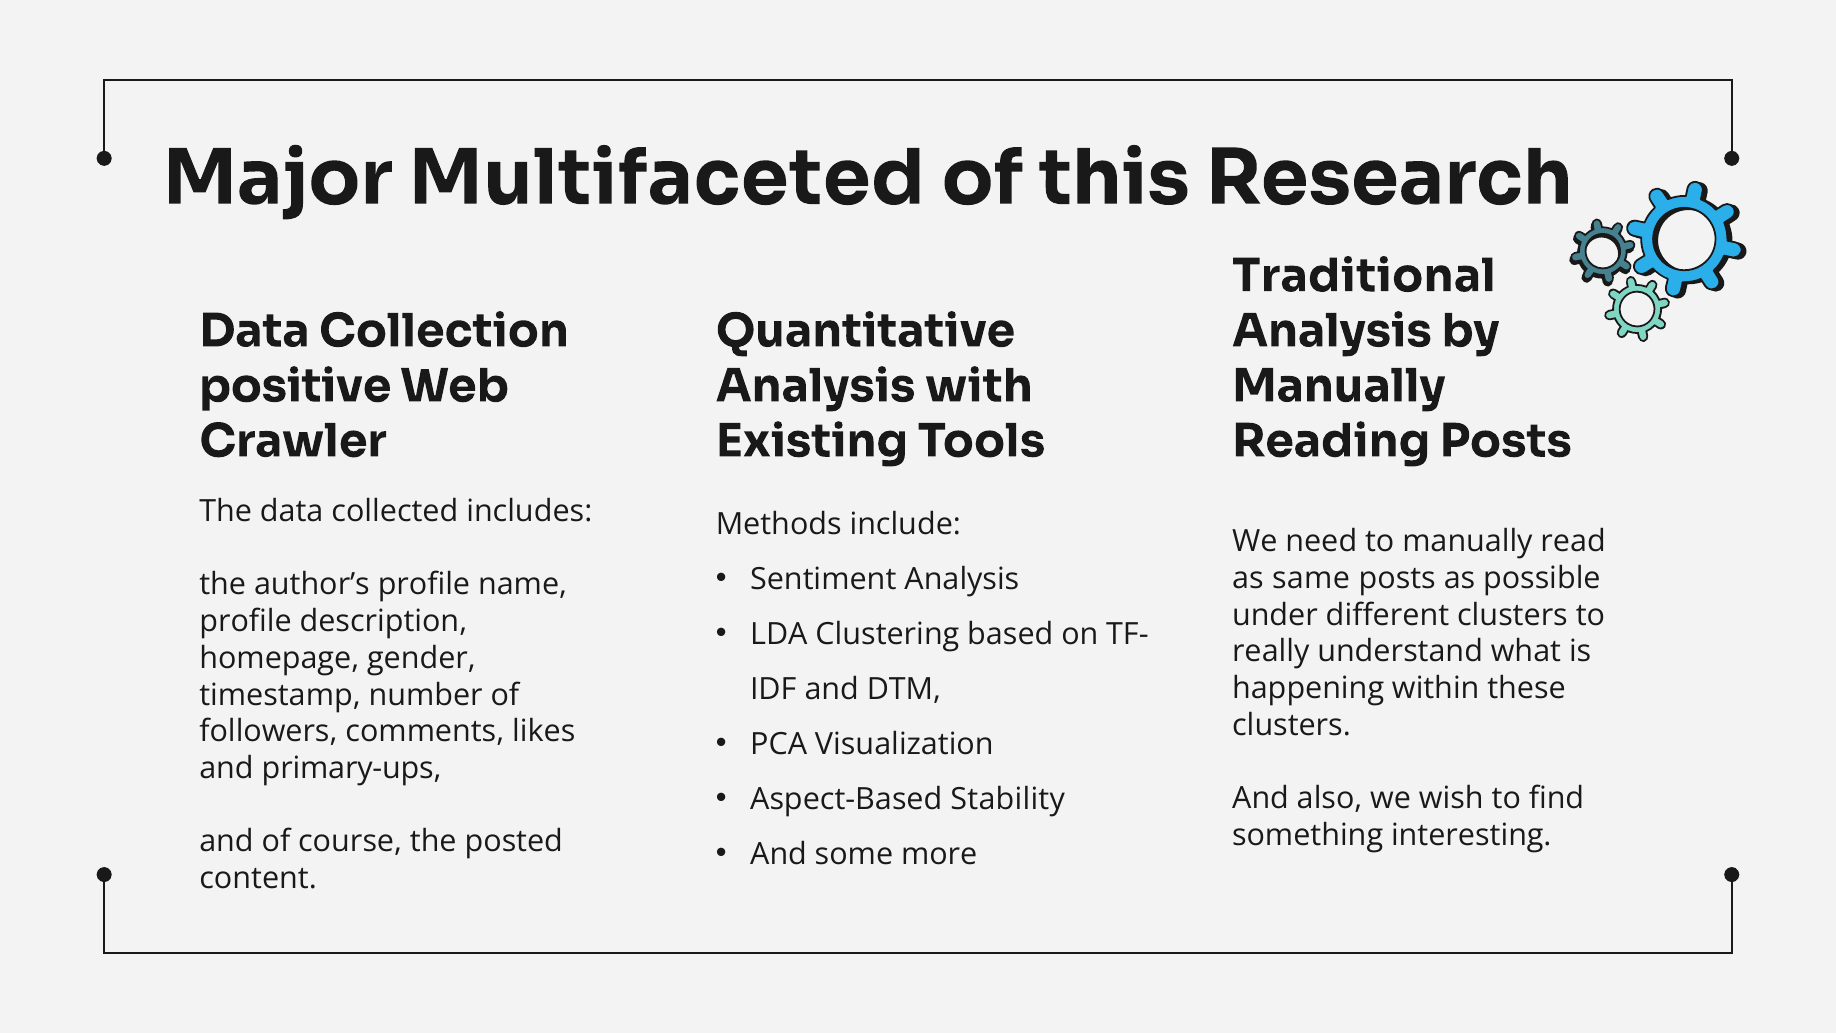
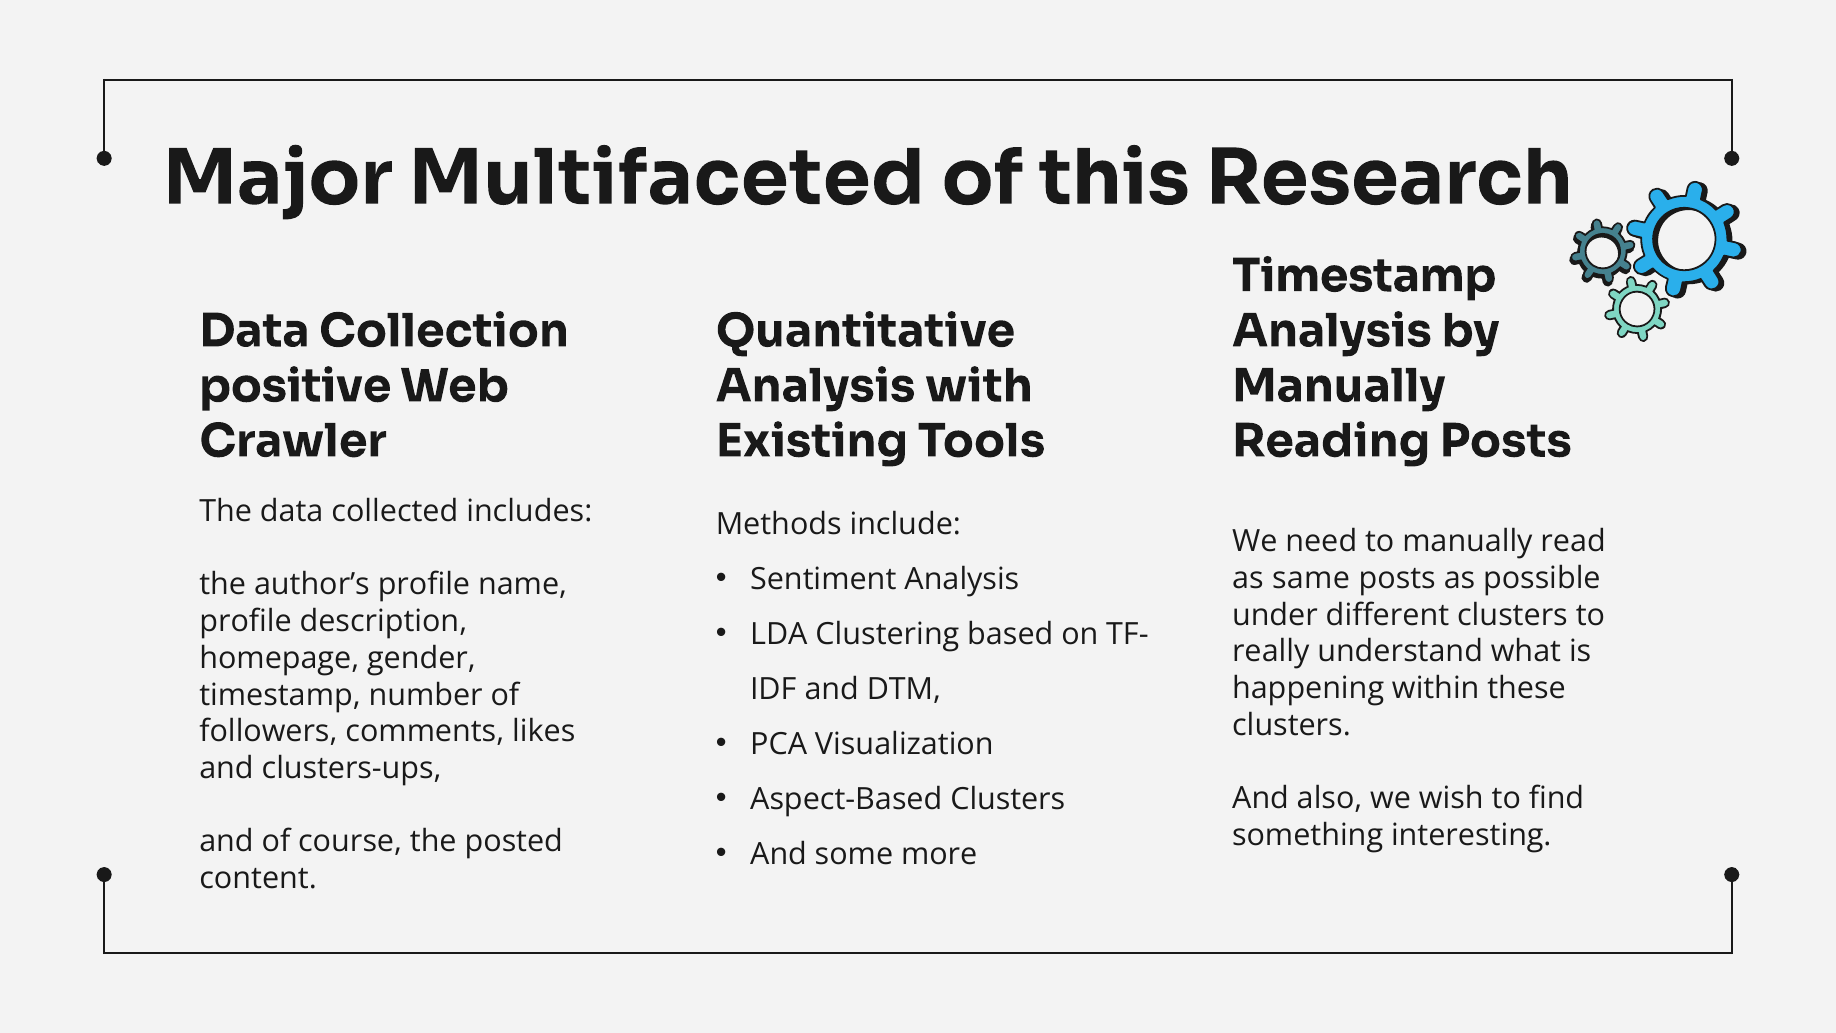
Traditional: Traditional -> Timestamp (1364, 276)
primary-ups: primary-ups -> clusters-ups (352, 768)
Aspect-Based Stability: Stability -> Clusters (1008, 799)
